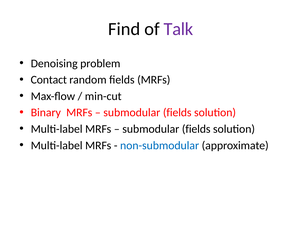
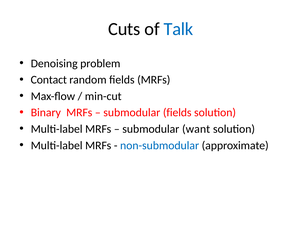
Find: Find -> Cuts (124, 29)
Talk colour: purple -> blue (178, 29)
fields: fields -> want (196, 129)
